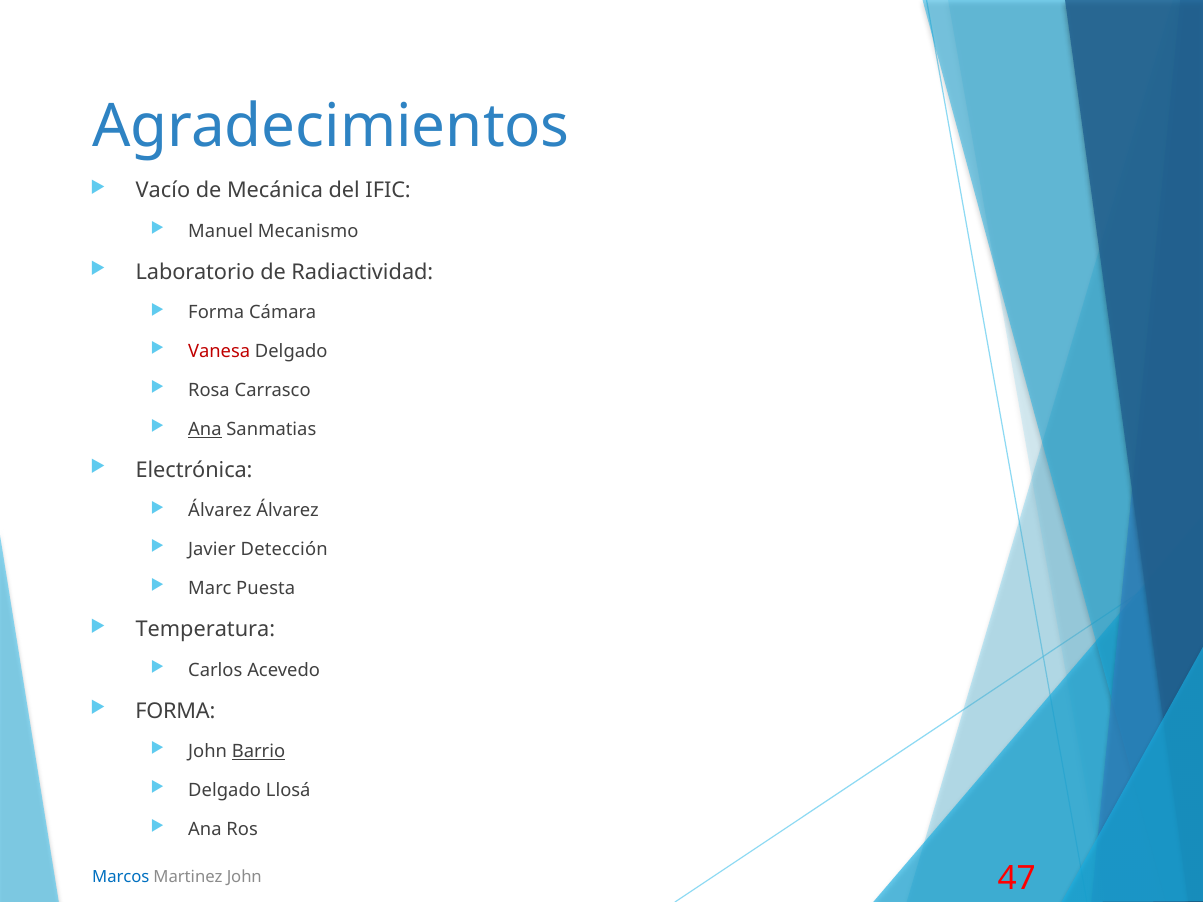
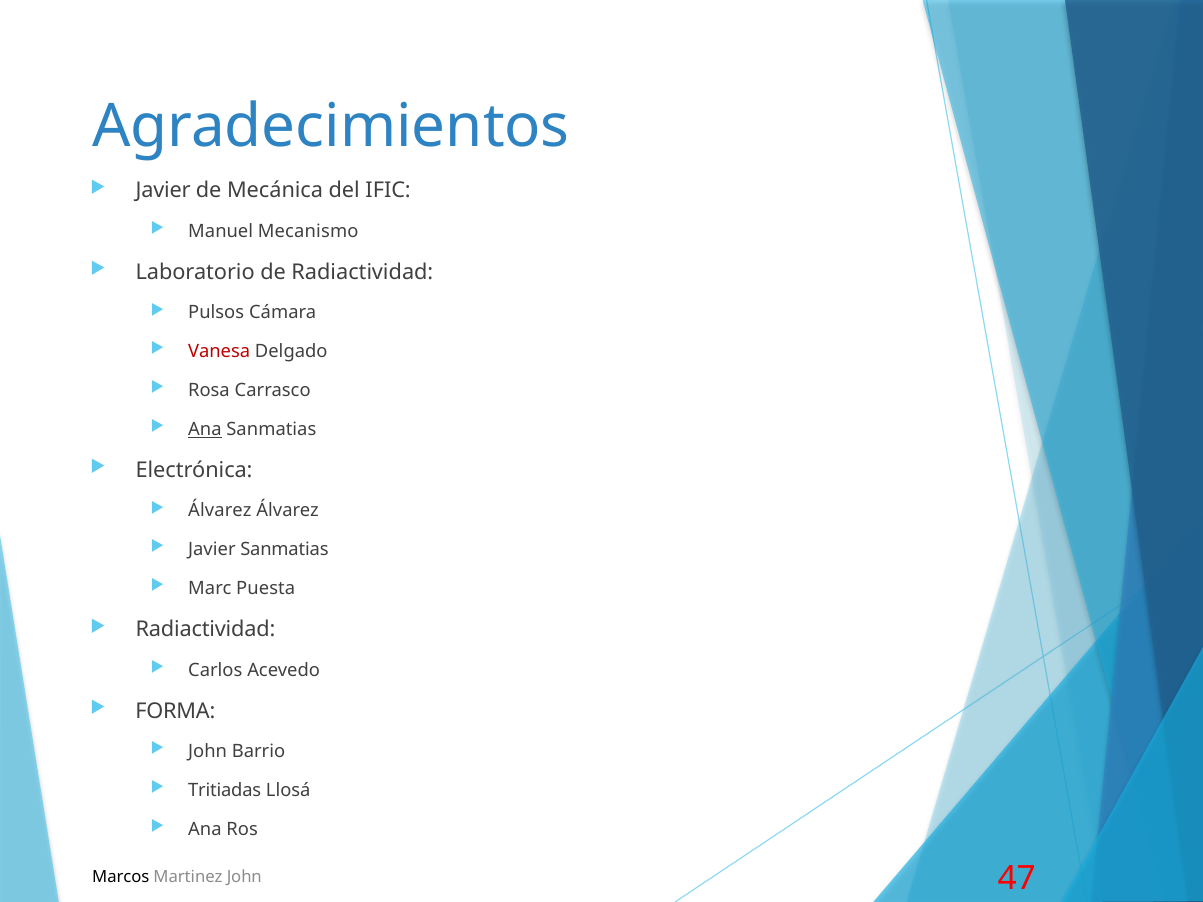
Vacío: Vacío -> Javier (163, 191)
Forma: Forma -> Pulsos (216, 313)
Javier Detección: Detección -> Sanmatias (284, 550)
Temperatura: Temperatura -> Radiactividad (205, 630)
Barrio underline: present -> none (259, 752)
Delgado: Delgado -> Tritiadas (225, 791)
Marcos colour: blue -> black (121, 877)
